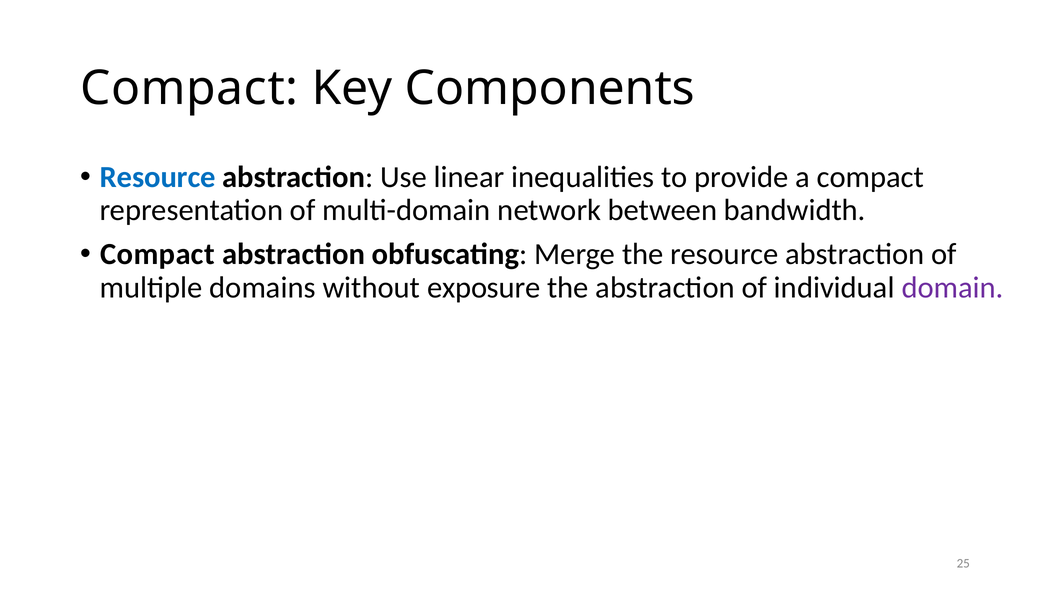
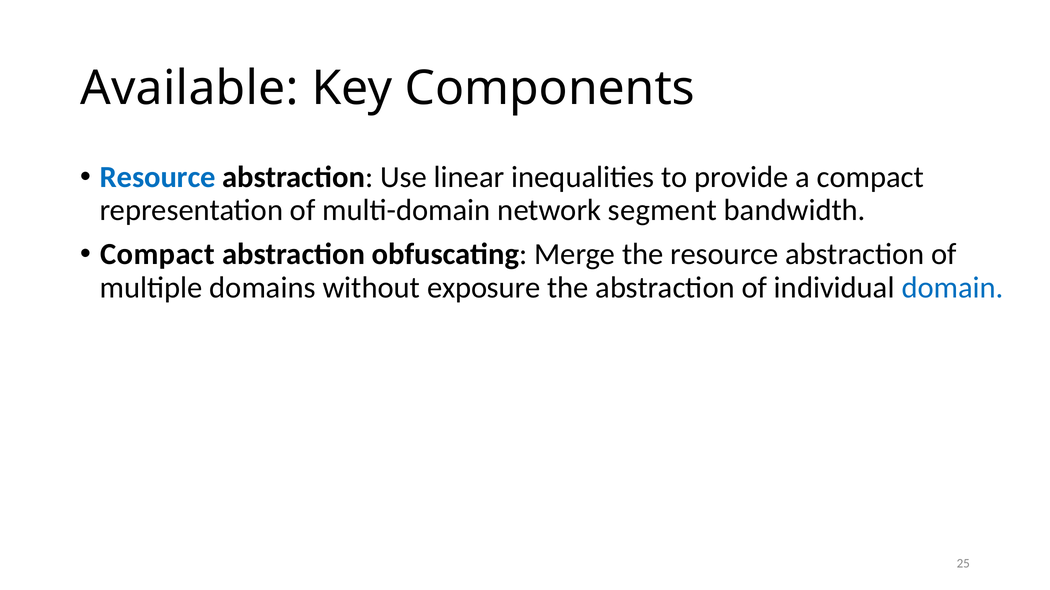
Compact: Compact -> Available (189, 88)
between: between -> segment (662, 211)
domain colour: purple -> blue (953, 288)
